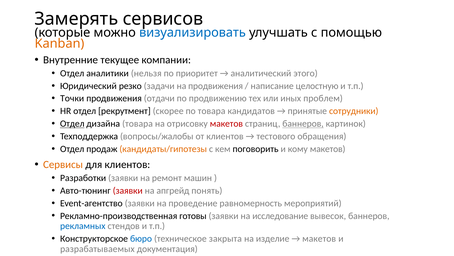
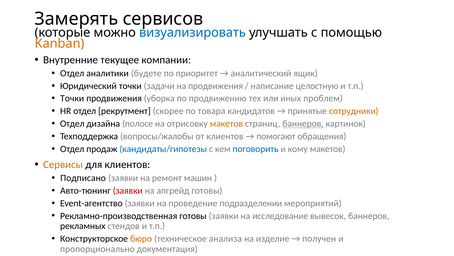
нельзя: нельзя -> будете (146, 73)
этого: этого -> ящик (306, 73)
Юридический резко: резко -> точки (130, 86)
отдачи: отдачи -> уборка (159, 98)
Отдел underline: present -> none (72, 123)
дизайна товара: товара -> полосе (138, 123)
макетов colour: red -> orange (226, 123)
тестового: тестового -> помогают (276, 136)
кандидаты/гипотезы colour: orange -> blue (163, 149)
поговорить colour: black -> blue (256, 149)
Разработки: Разработки -> Подписано (83, 178)
апгрейд понять: понять -> готовы (207, 190)
равномерность: равномерность -> подразделении (251, 203)
рекламных colour: blue -> black (83, 226)
бюро colour: blue -> orange (141, 238)
закрыта: закрыта -> анализа (225, 238)
макетов: макетов -> получен (319, 238)
разрабатываемых: разрабатываемых -> пропорционально (97, 248)
